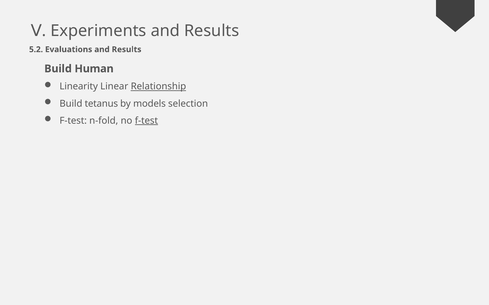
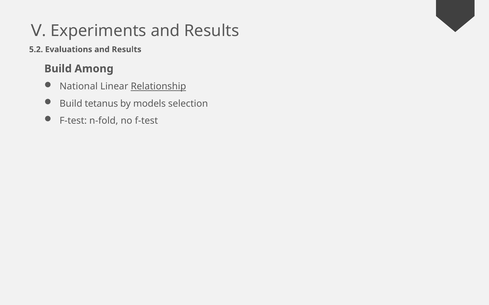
Human: Human -> Among (94, 69)
Linearity: Linearity -> National (79, 87)
f-test underline: present -> none (146, 121)
